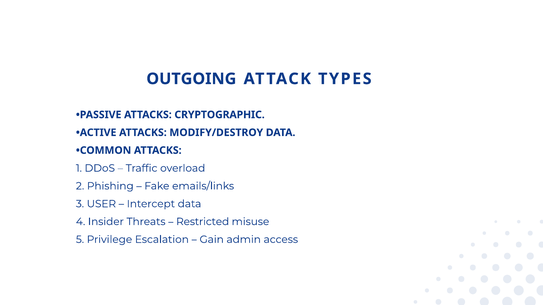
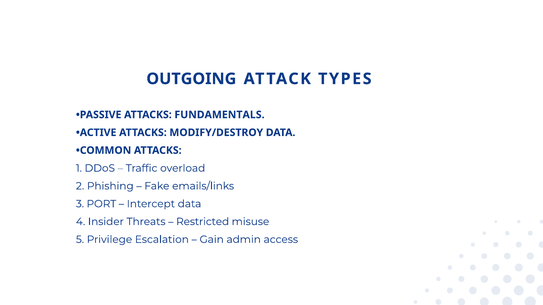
CRYPTOGRAPHIC: CRYPTOGRAPHIC -> FUNDAMENTALS (220, 115)
USER: USER -> PORT (101, 204)
